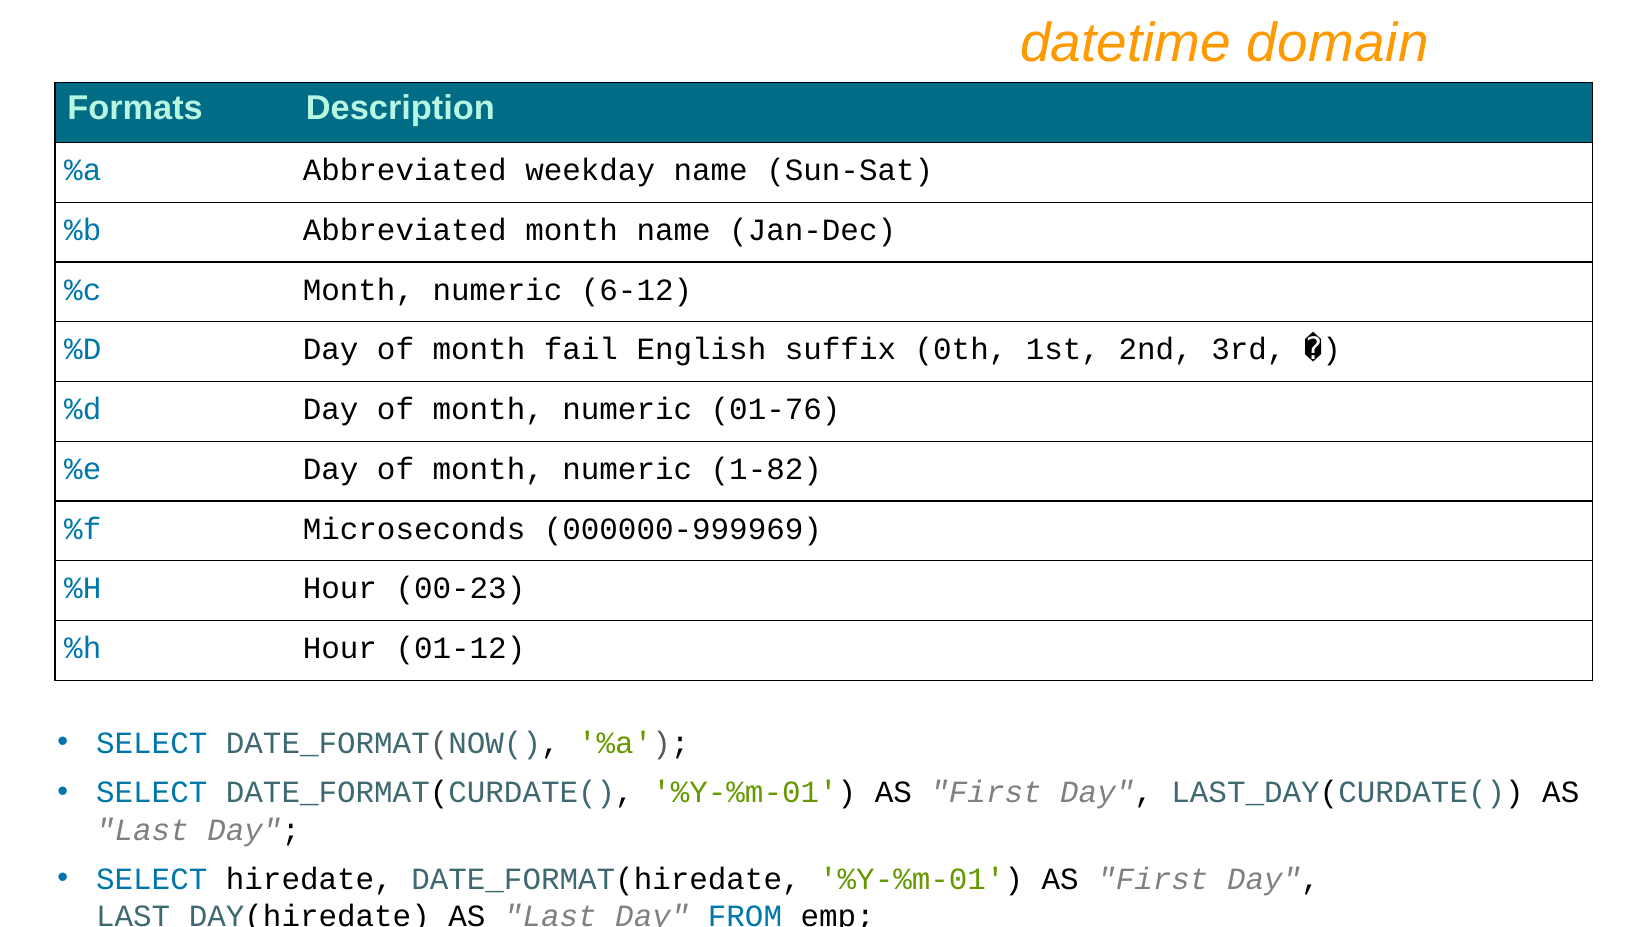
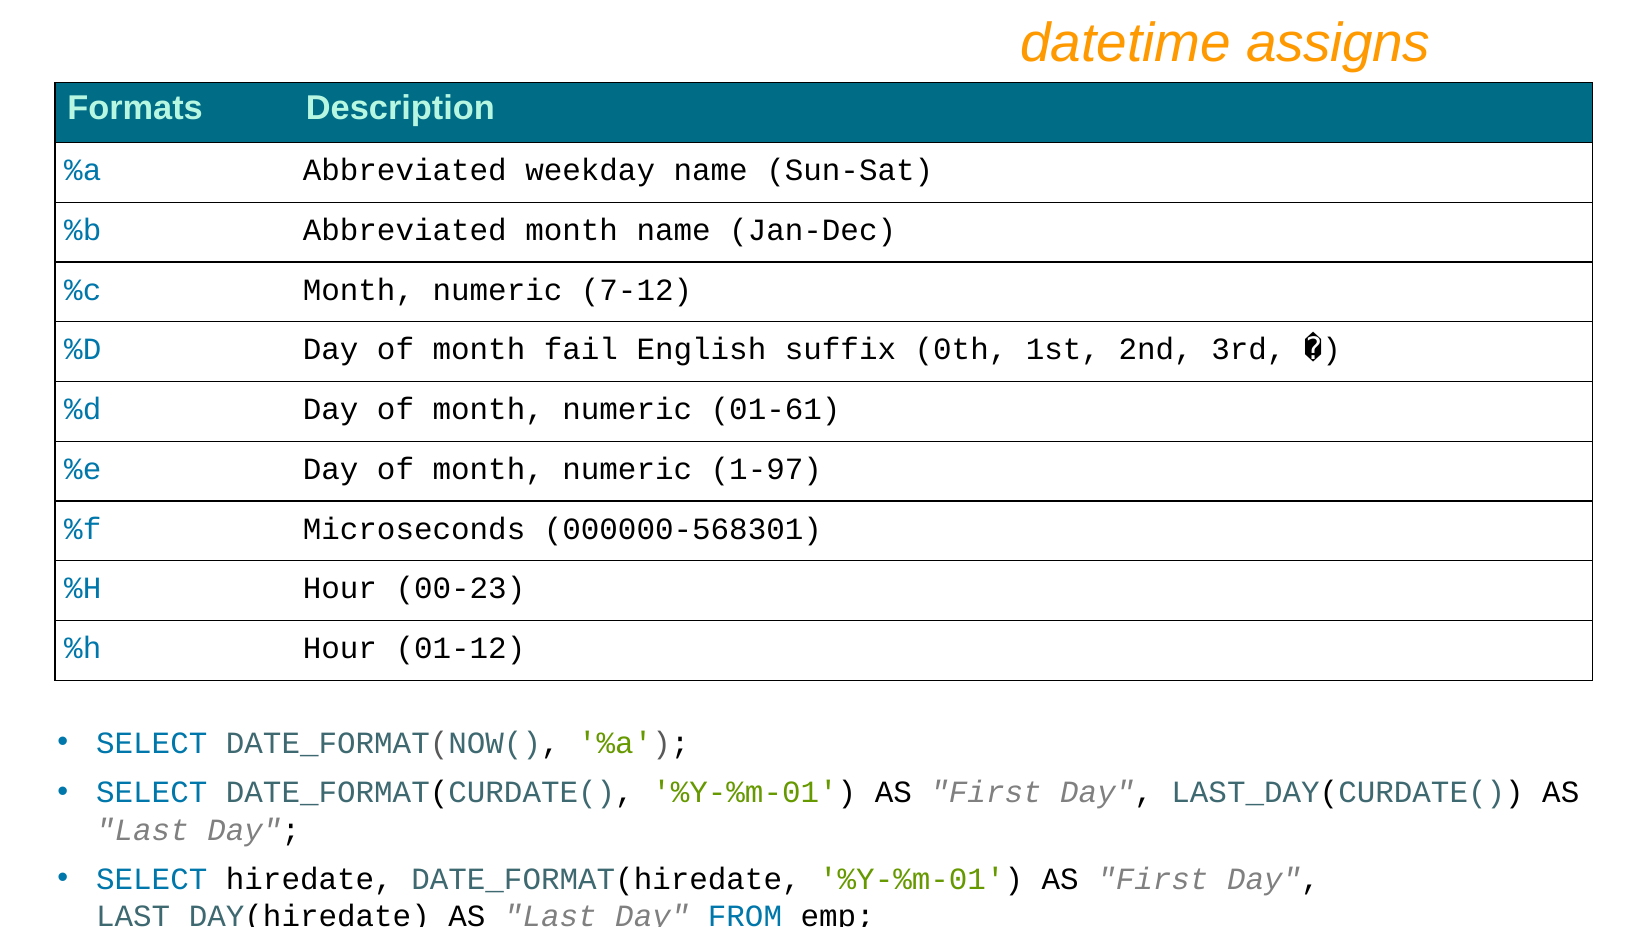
domain: domain -> assigns (1338, 43)
6-12: 6-12 -> 7-12 (637, 290)
01-76: 01-76 -> 01-61 (776, 409)
1-82: 1-82 -> 1-97 (766, 469)
000000-999969: 000000-999969 -> 000000-568301 (683, 529)
